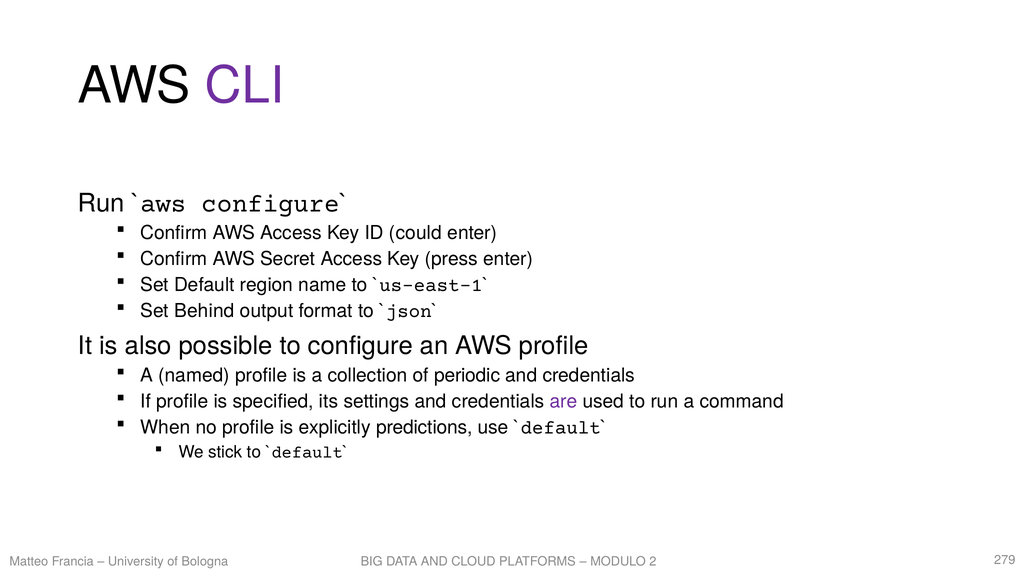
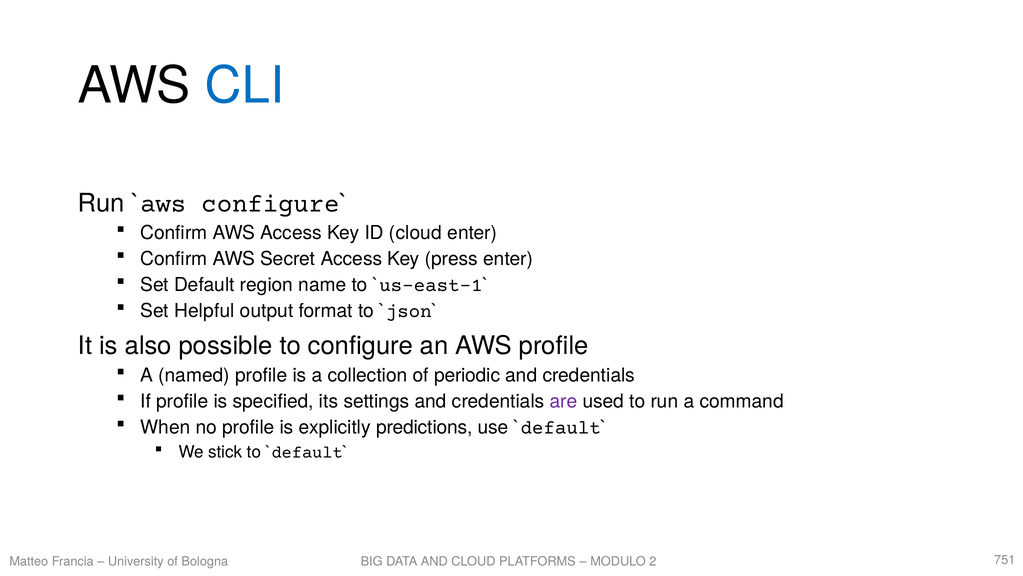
CLI colour: purple -> blue (245, 86)
ID could: could -> cloud (415, 232)
Behind: Behind -> Helpful (204, 311)
279: 279 -> 751 (1005, 560)
